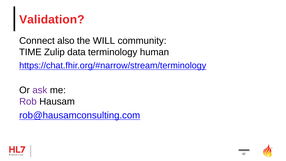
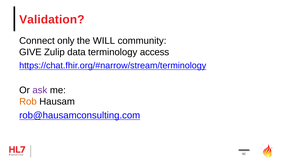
also: also -> only (66, 41)
TIME: TIME -> GIVE (30, 52)
human: human -> access (155, 52)
Rob colour: purple -> orange (28, 102)
